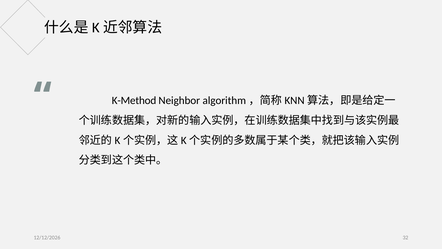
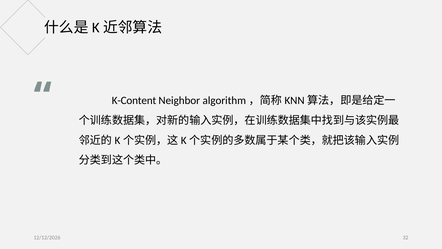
K-Method: K-Method -> K-Content (134, 100)
